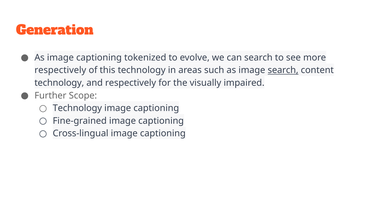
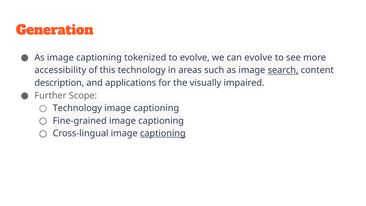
can search: search -> evolve (258, 58)
respectively: respectively -> accessibility (60, 70)
technology: technology -> description (59, 83)
and respectively: respectively -> applications (131, 83)
captioning underline: none -> present (163, 133)
